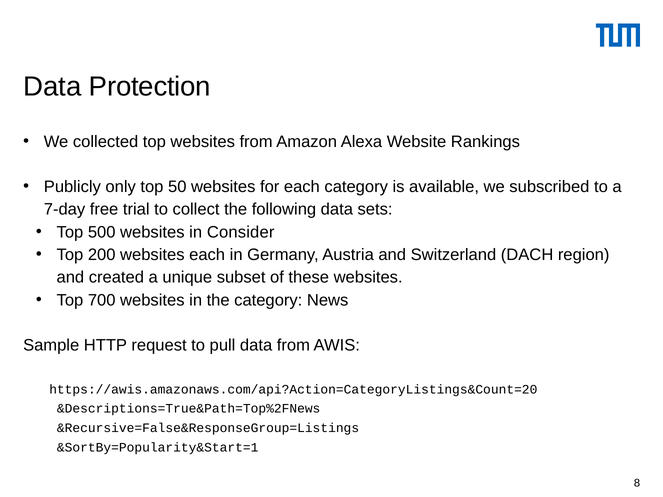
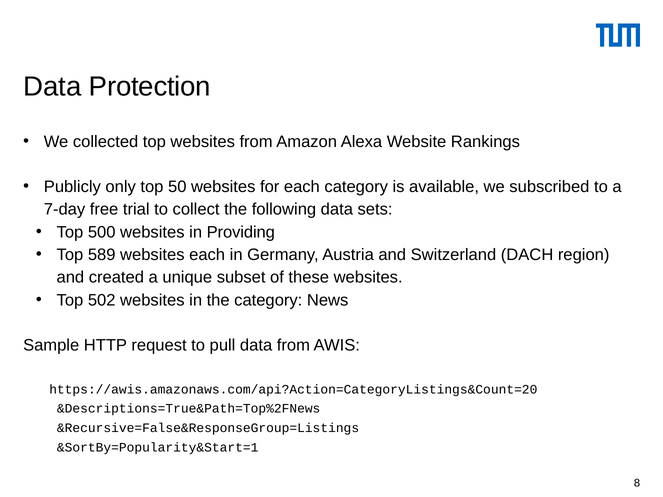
Consider: Consider -> Providing (241, 232)
200: 200 -> 589 (102, 255)
700: 700 -> 502 (102, 300)
